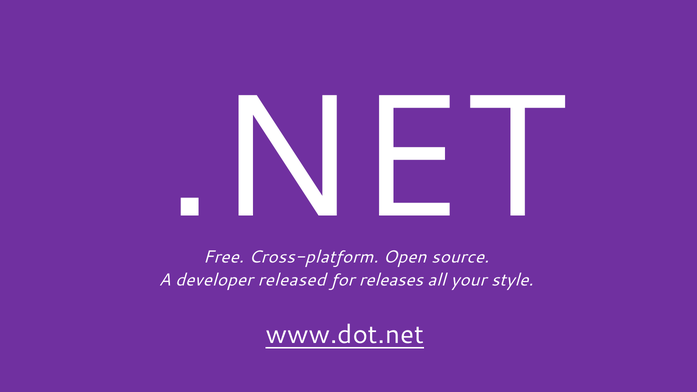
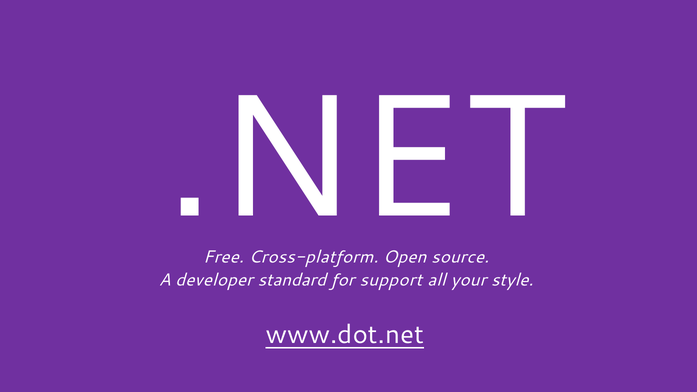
released: released -> standard (292, 280)
releases: releases -> support (391, 280)
